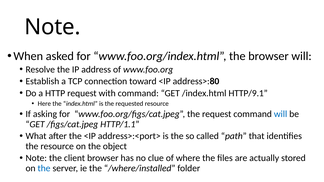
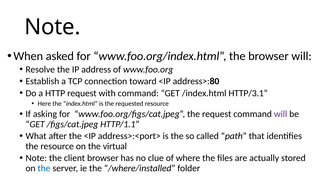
HTTP/9.1: HTTP/9.1 -> HTTP/3.1 (248, 93)
will colour: blue -> purple (281, 114)
object: object -> virtual (115, 146)
